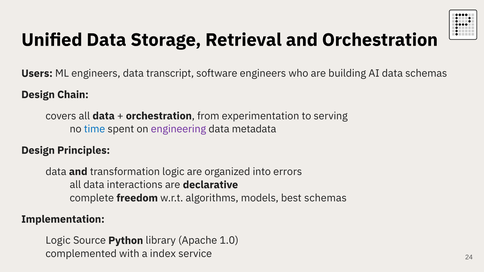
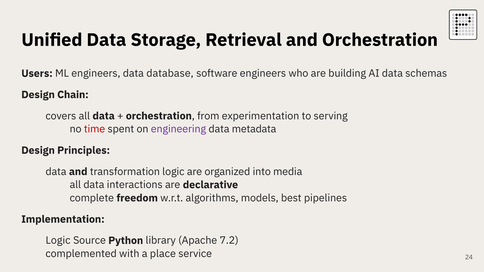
transcript: transcript -> database (170, 73)
time colour: blue -> red (95, 129)
errors: errors -> media (288, 172)
best schemas: schemas -> pipelines (326, 198)
1.0: 1.0 -> 7.2 (229, 241)
index: index -> place (163, 254)
